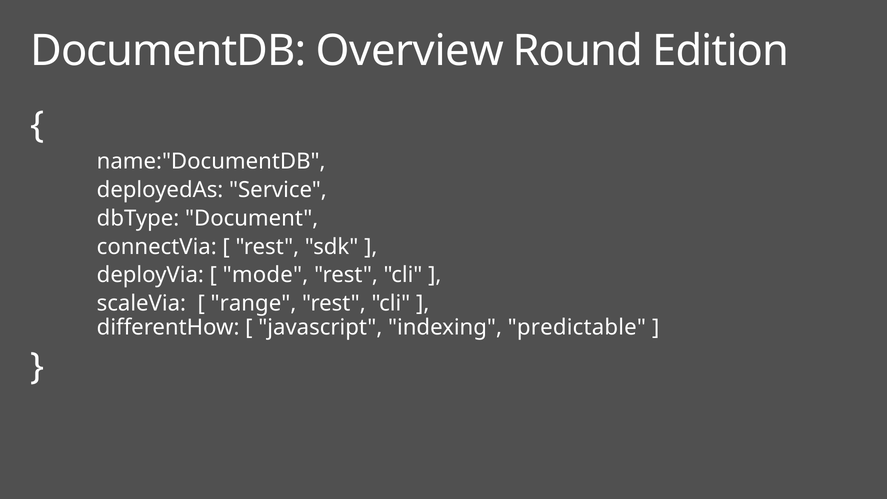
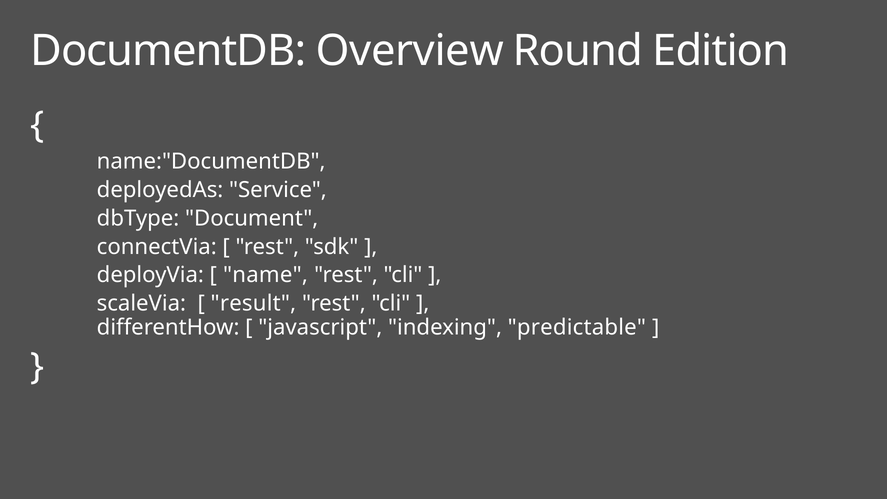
mode: mode -> name (265, 275)
range: range -> result (253, 303)
